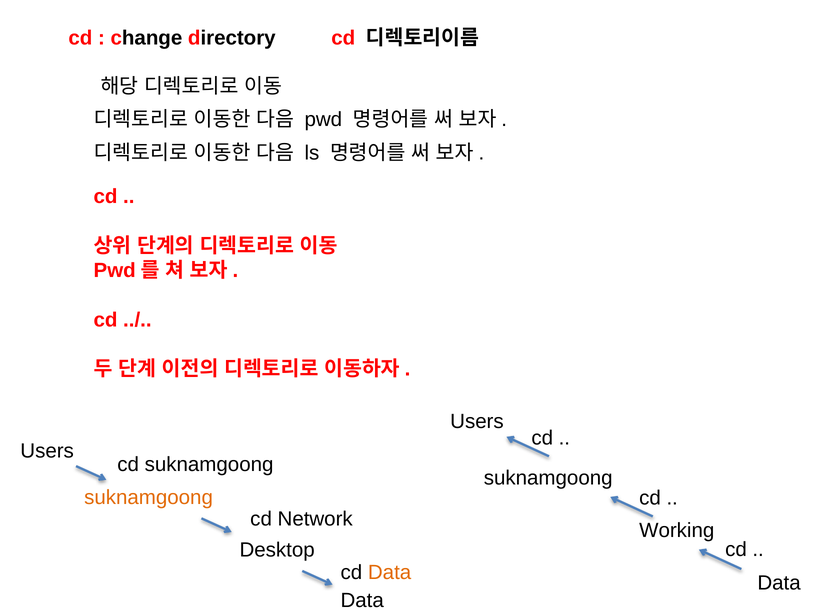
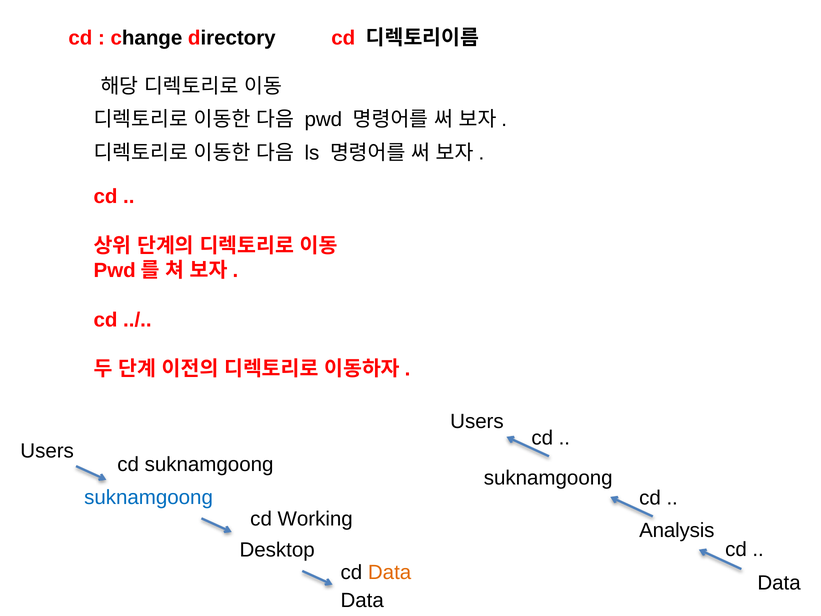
suknamgoong colour: orange -> blue (149, 497)
Network: Network -> Working (315, 519)
Working: Working -> Analysis (677, 530)
